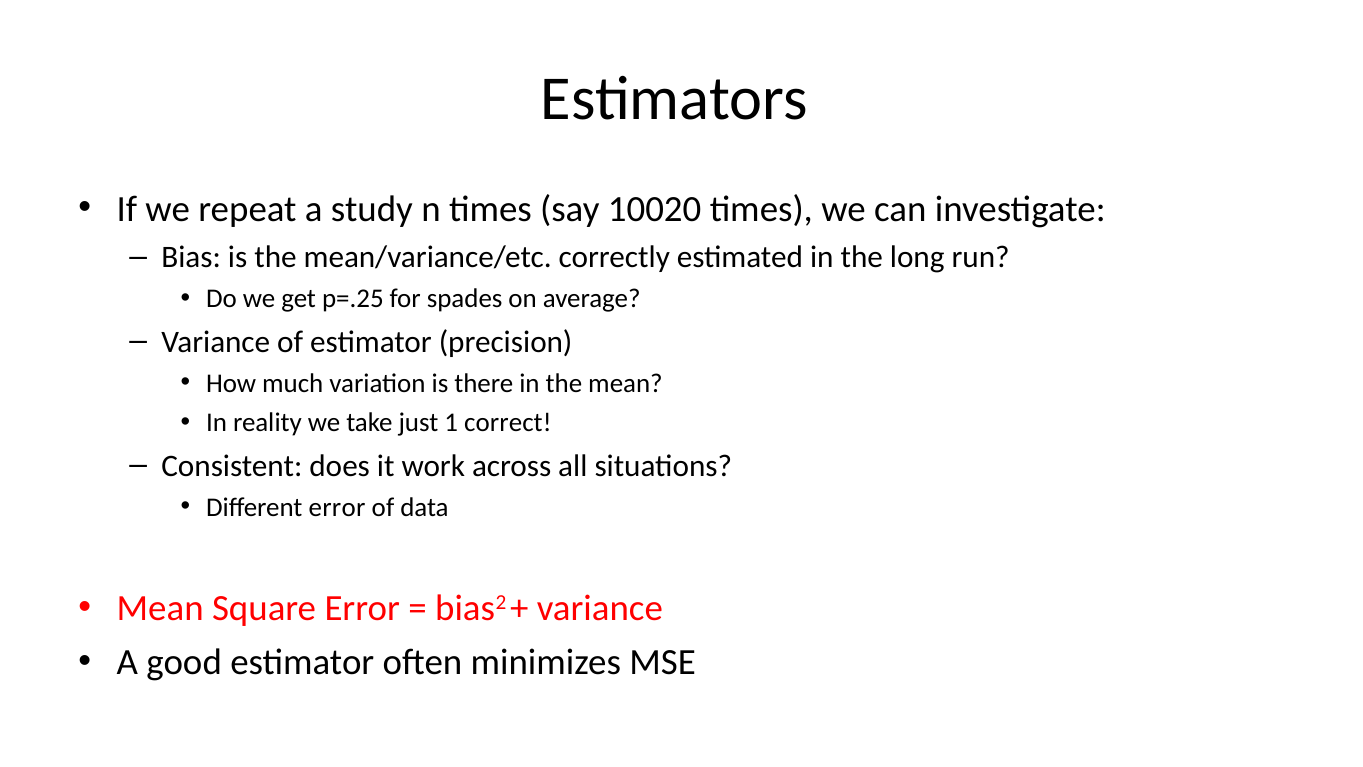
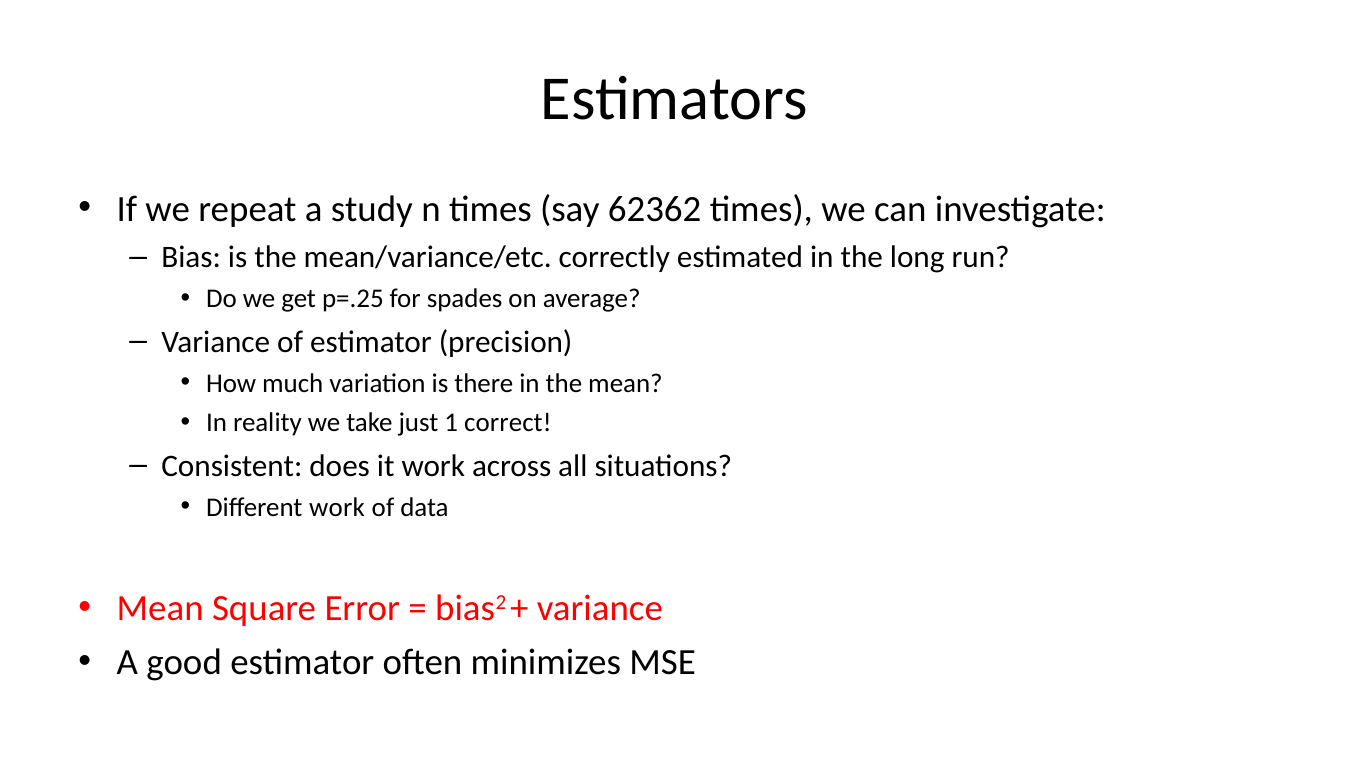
10020: 10020 -> 62362 (655, 209)
Different error: error -> work (337, 507)
